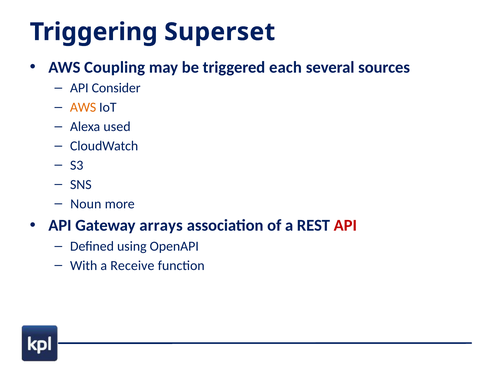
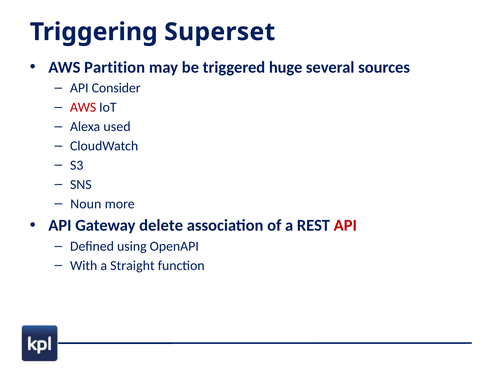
Coupling: Coupling -> Partition (115, 67)
each: each -> huge (286, 67)
AWS colour: orange -> red (83, 107)
arrays: arrays -> delete (161, 225)
Receive: Receive -> Straight (132, 266)
